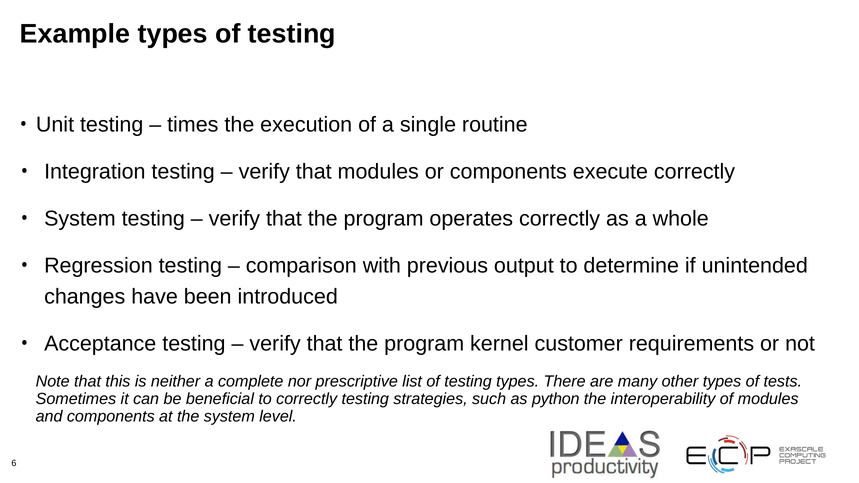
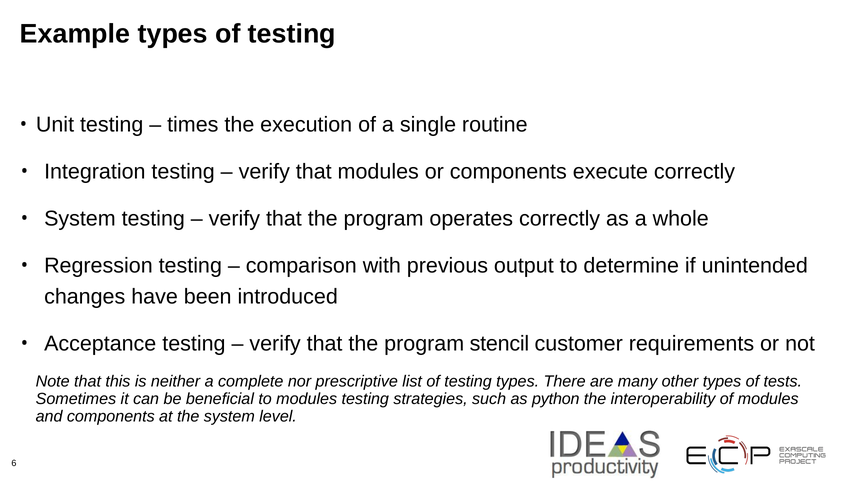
kernel: kernel -> stencil (499, 344)
to correctly: correctly -> modules (307, 399)
